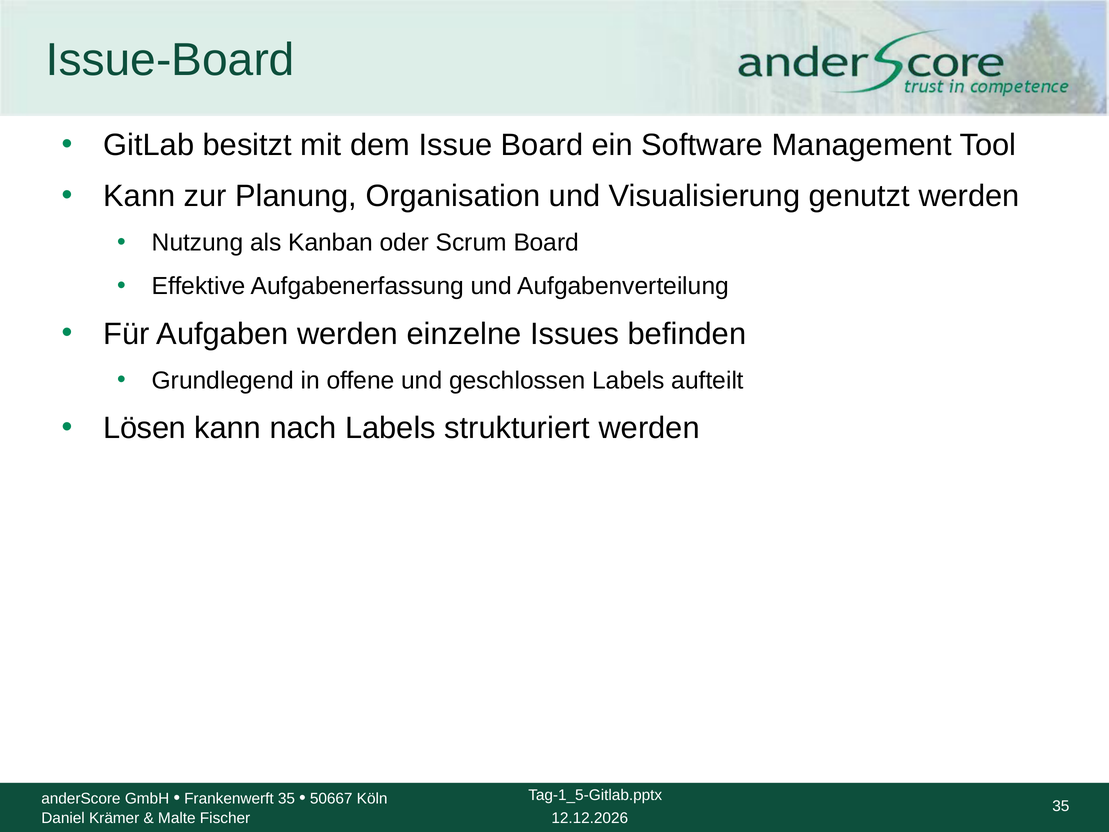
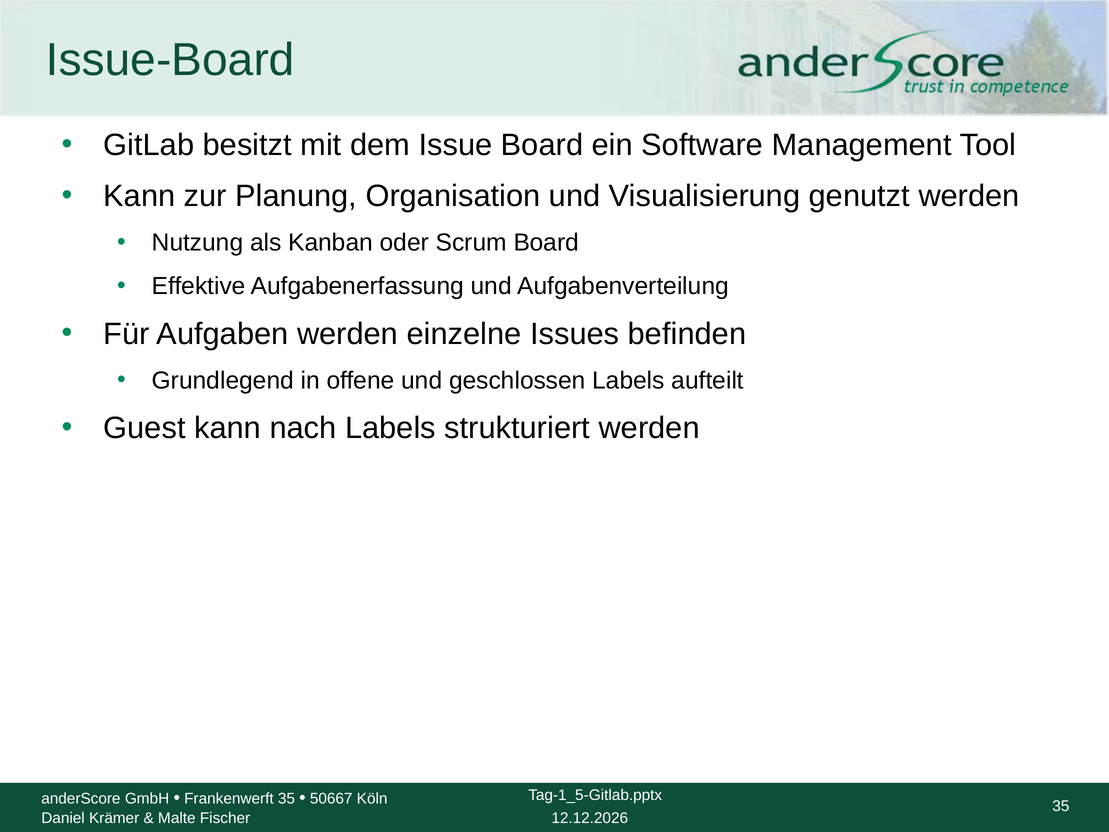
Lösen: Lösen -> Guest (144, 428)
